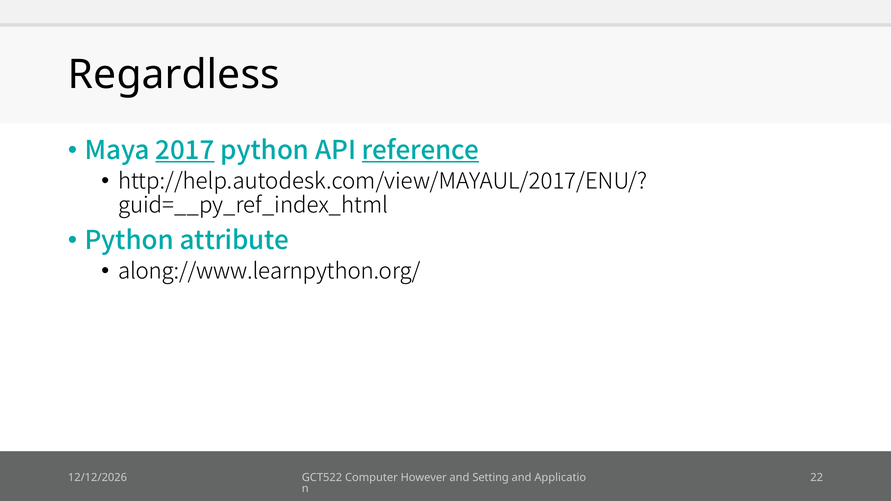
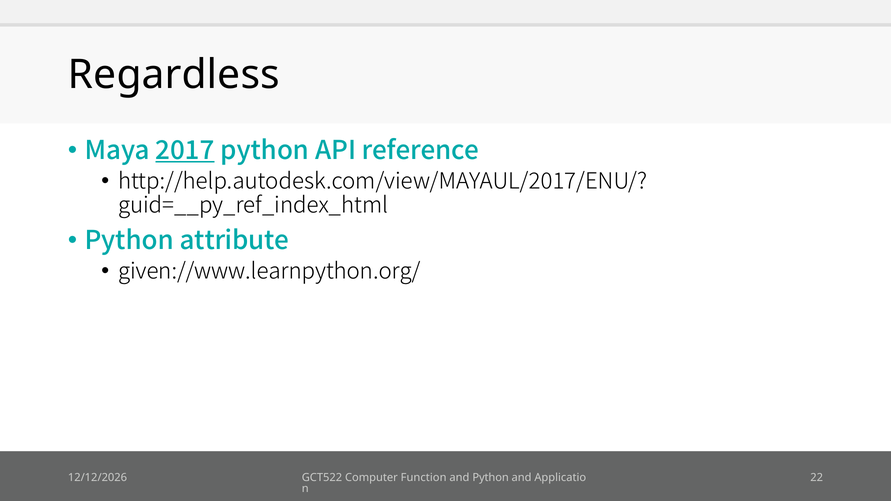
reference underline: present -> none (420, 151)
along://www.learnpython.org/: along://www.learnpython.org/ -> given://www.learnpython.org/ (269, 271)
However: However -> Function (424, 478)
and Setting: Setting -> Python (491, 478)
